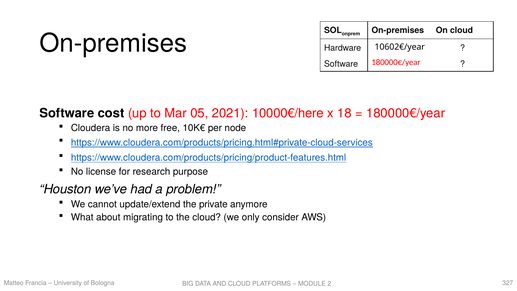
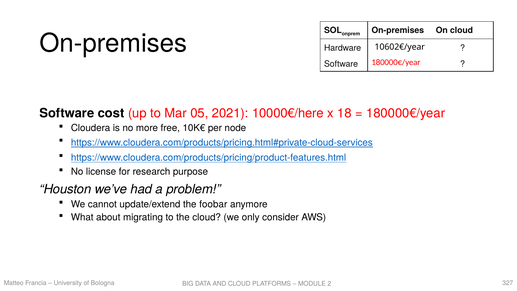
private: private -> foobar (213, 204)
